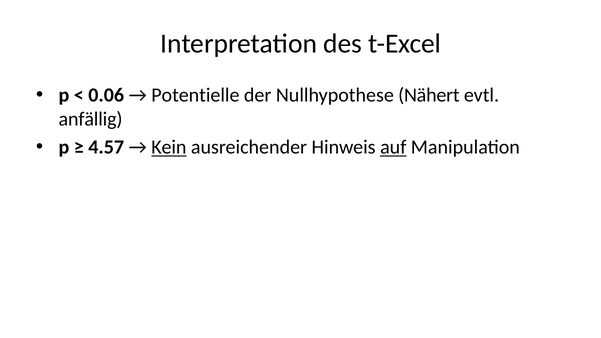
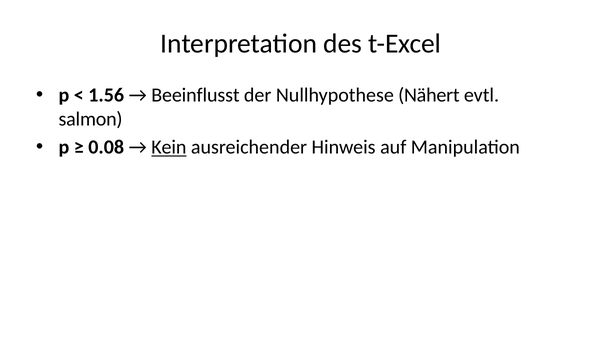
0.06: 0.06 -> 1.56 (106, 95)
Potentielle: Potentielle -> Beeinflusst (195, 95)
anfällig: anfällig -> salmon (91, 119)
4.57: 4.57 -> 0.08 (106, 147)
auf underline: present -> none (393, 147)
